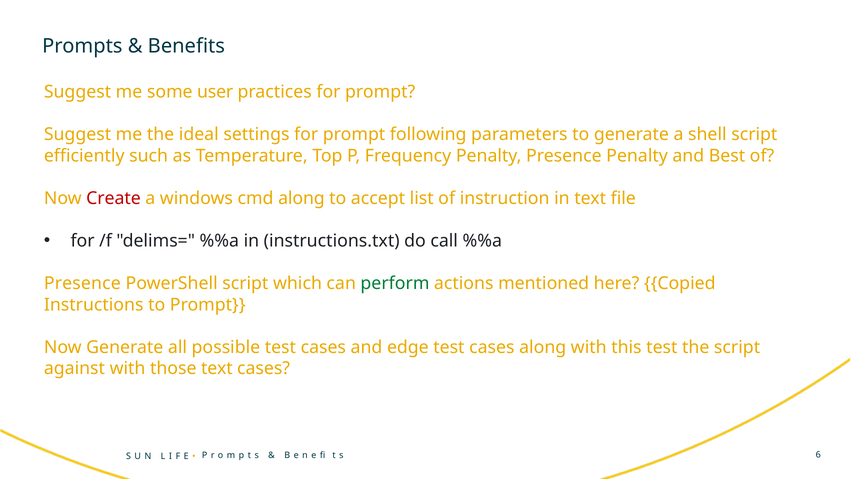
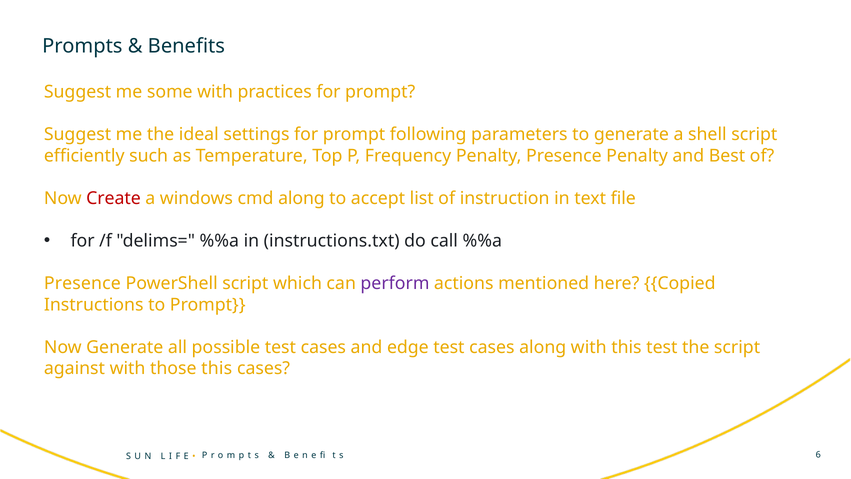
some user: user -> with (215, 92)
perform colour: green -> purple (395, 283)
those text: text -> this (217, 368)
